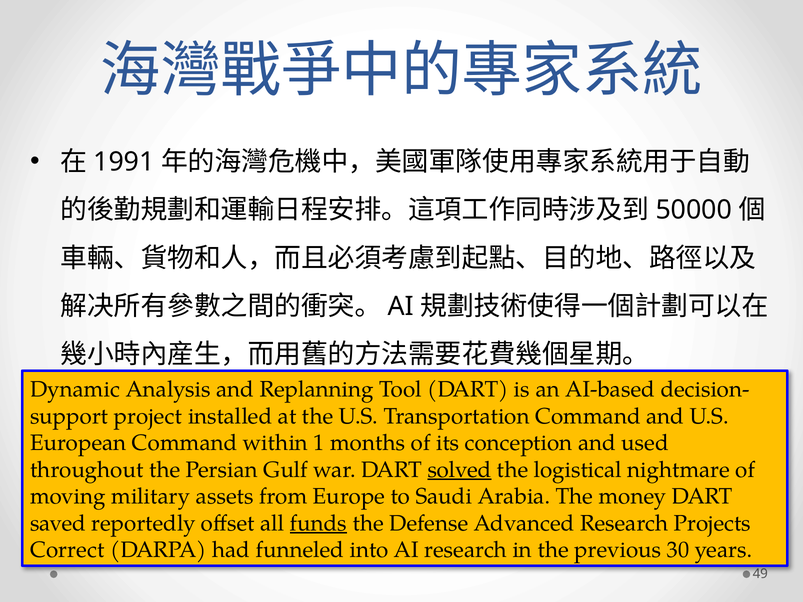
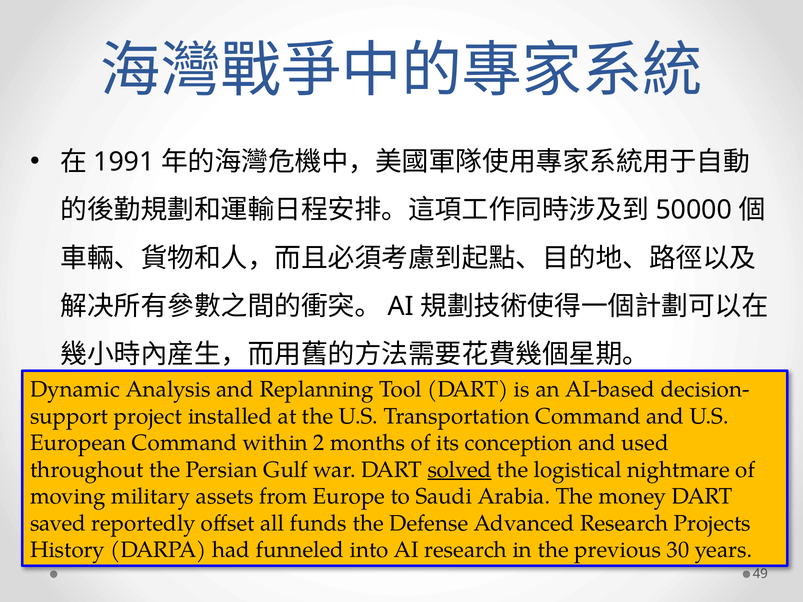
1: 1 -> 2 (319, 443)
funds underline: present -> none (318, 523)
Correct: Correct -> History (67, 550)
